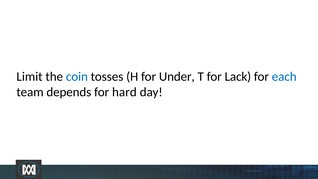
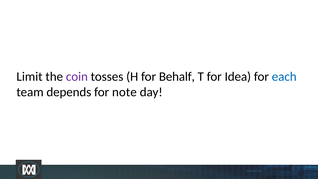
coin colour: blue -> purple (77, 76)
Under: Under -> Behalf (177, 76)
Lack: Lack -> Idea (238, 76)
hard: hard -> note (124, 92)
